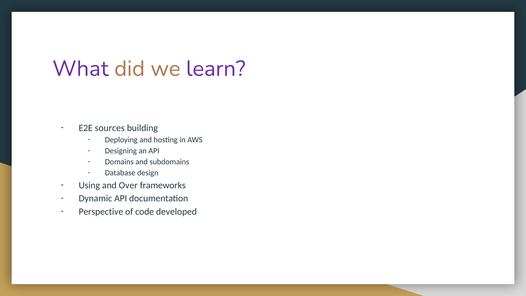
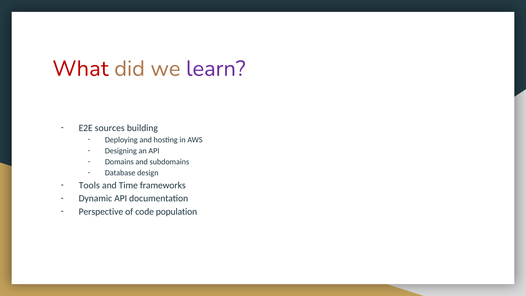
What colour: purple -> red (80, 69)
Using: Using -> Tools (89, 185)
Over: Over -> Time (128, 185)
developed: developed -> population (177, 211)
